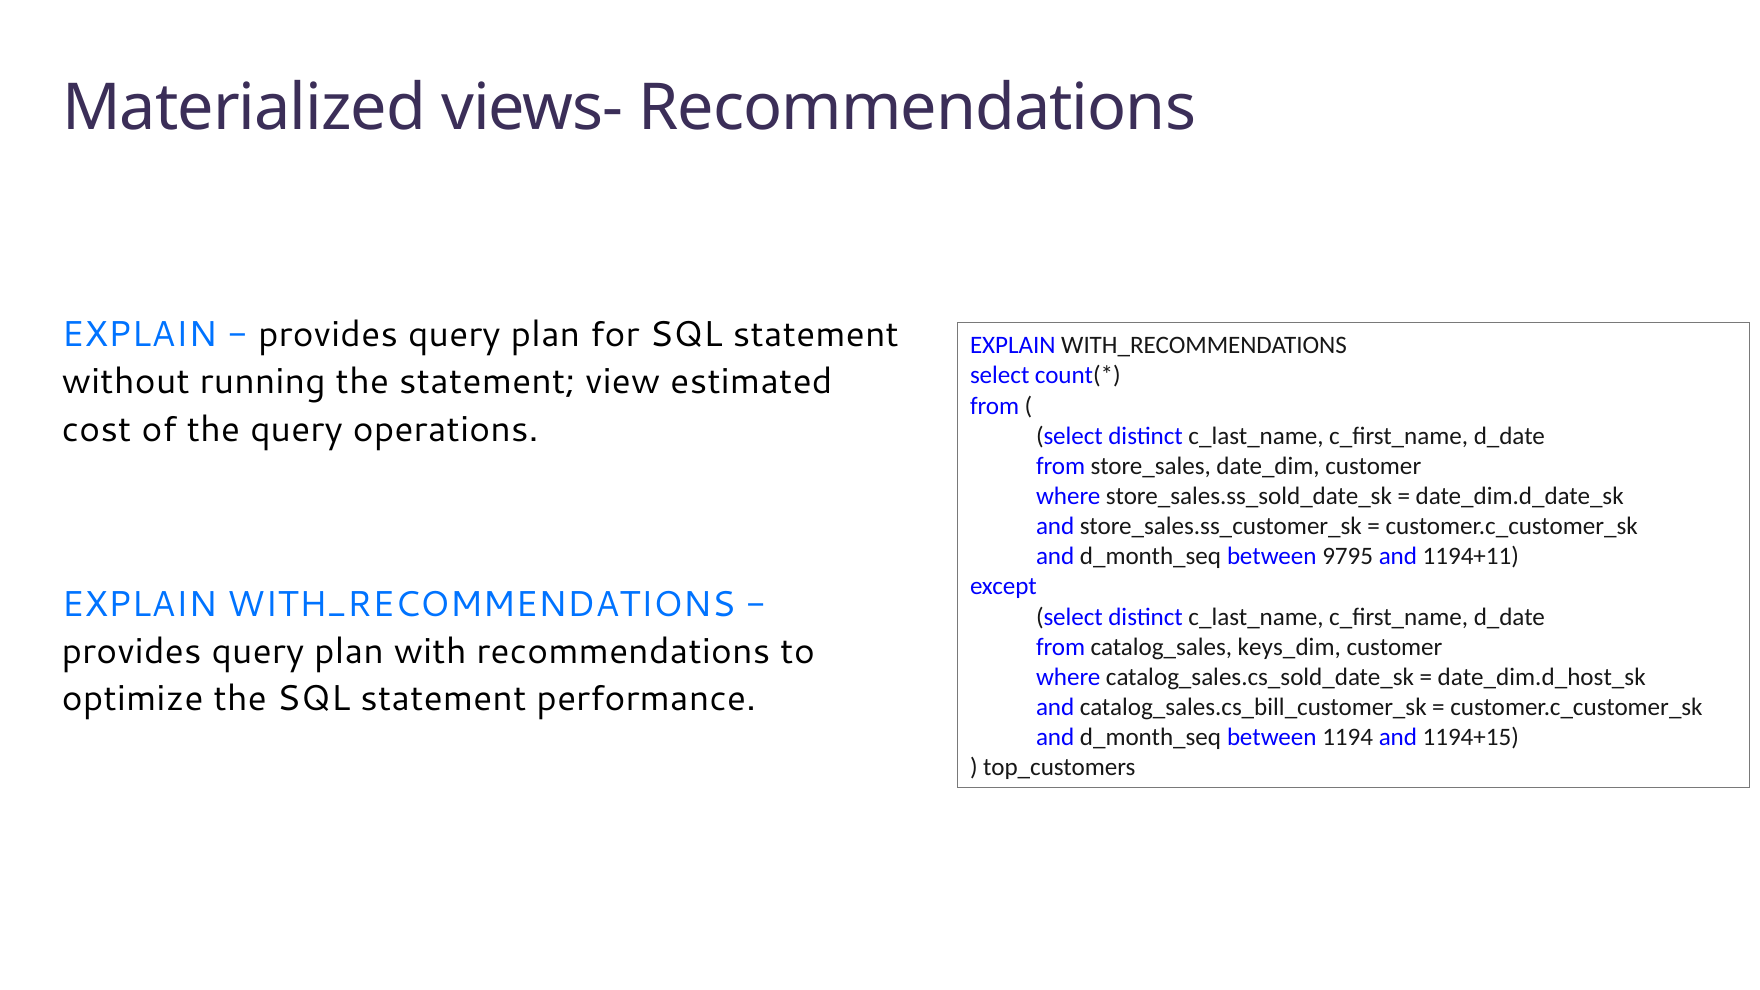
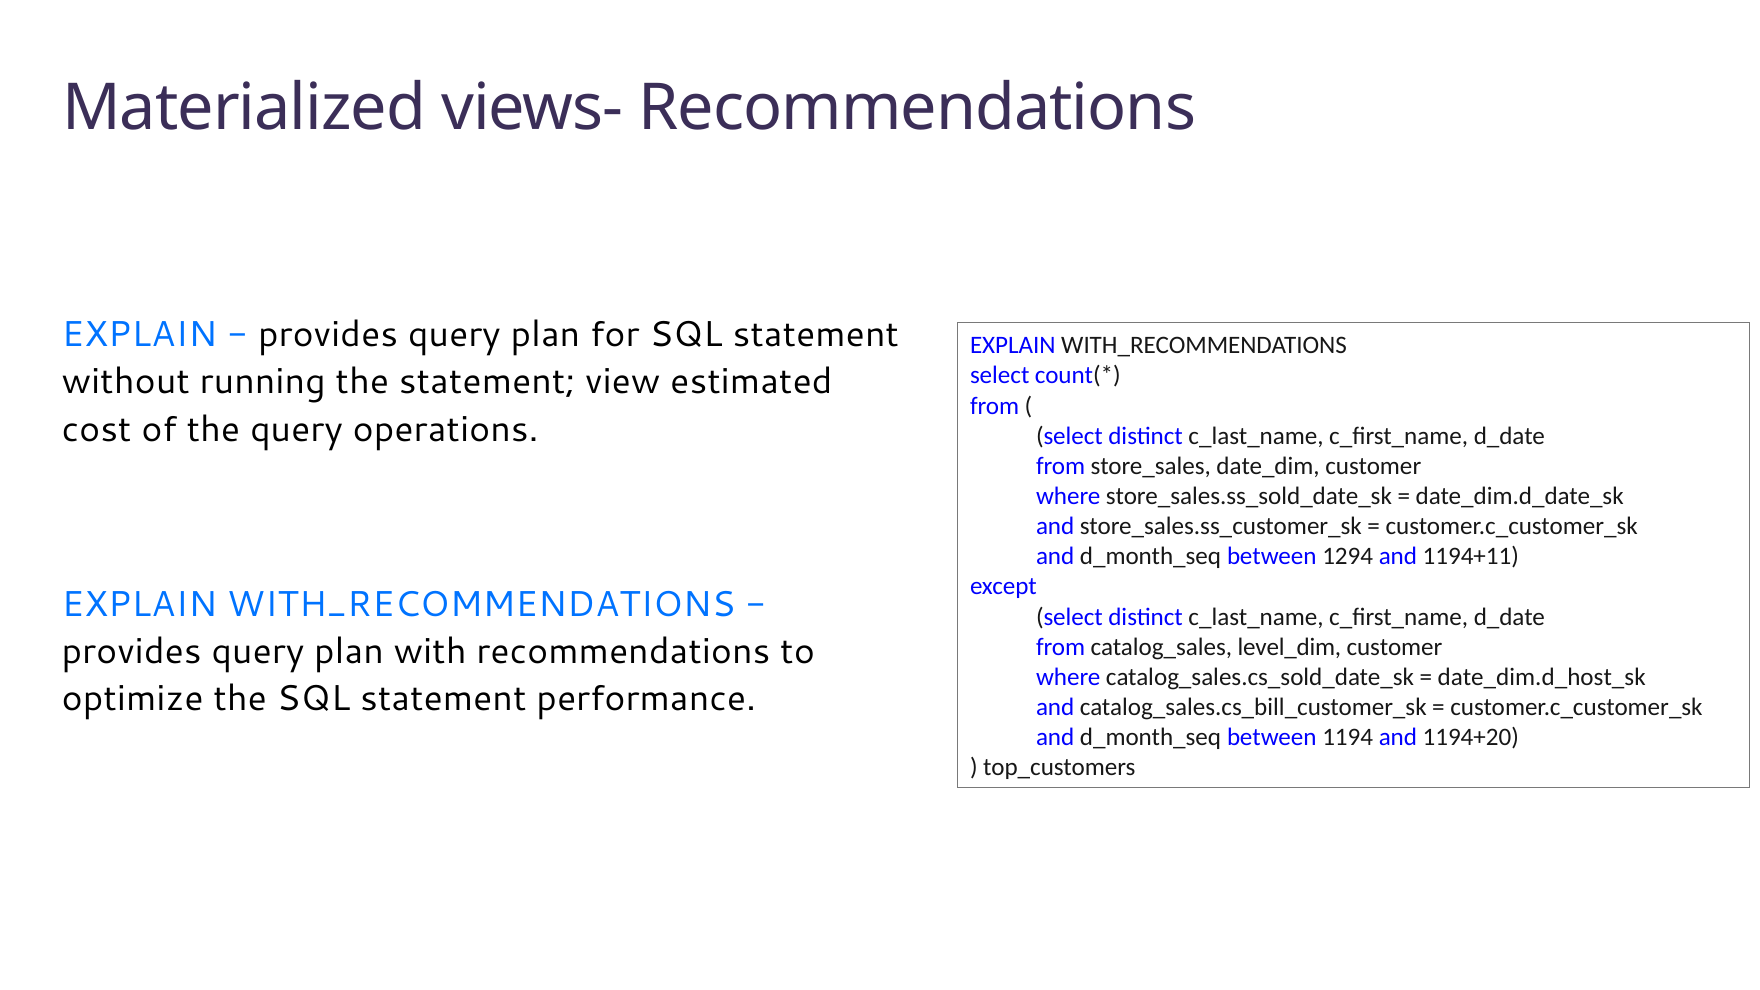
9795: 9795 -> 1294 (1348, 556)
keys_dim: keys_dim -> level_dim (1289, 647)
1194+15: 1194+15 -> 1194+20 (1471, 737)
